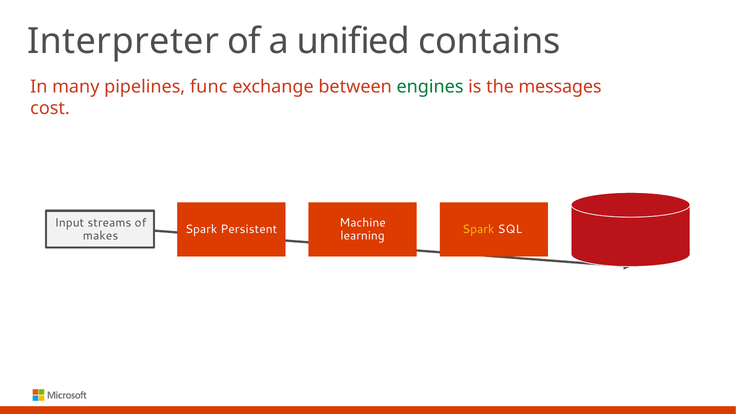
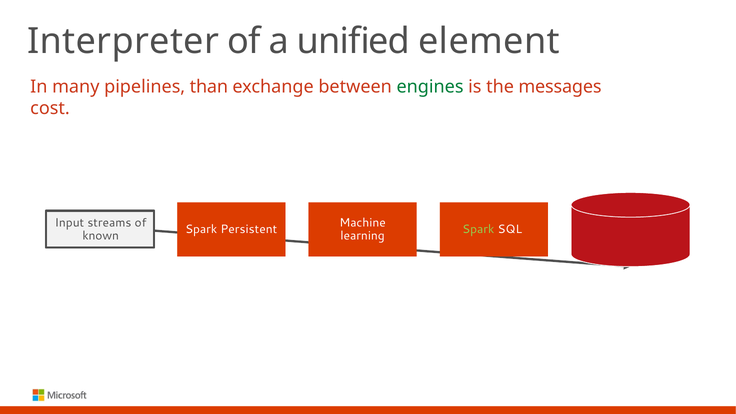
contains: contains -> element (489, 41)
func: func -> than (209, 87)
Spark colour: yellow -> light green (478, 229)
makes: makes -> known (101, 236)
